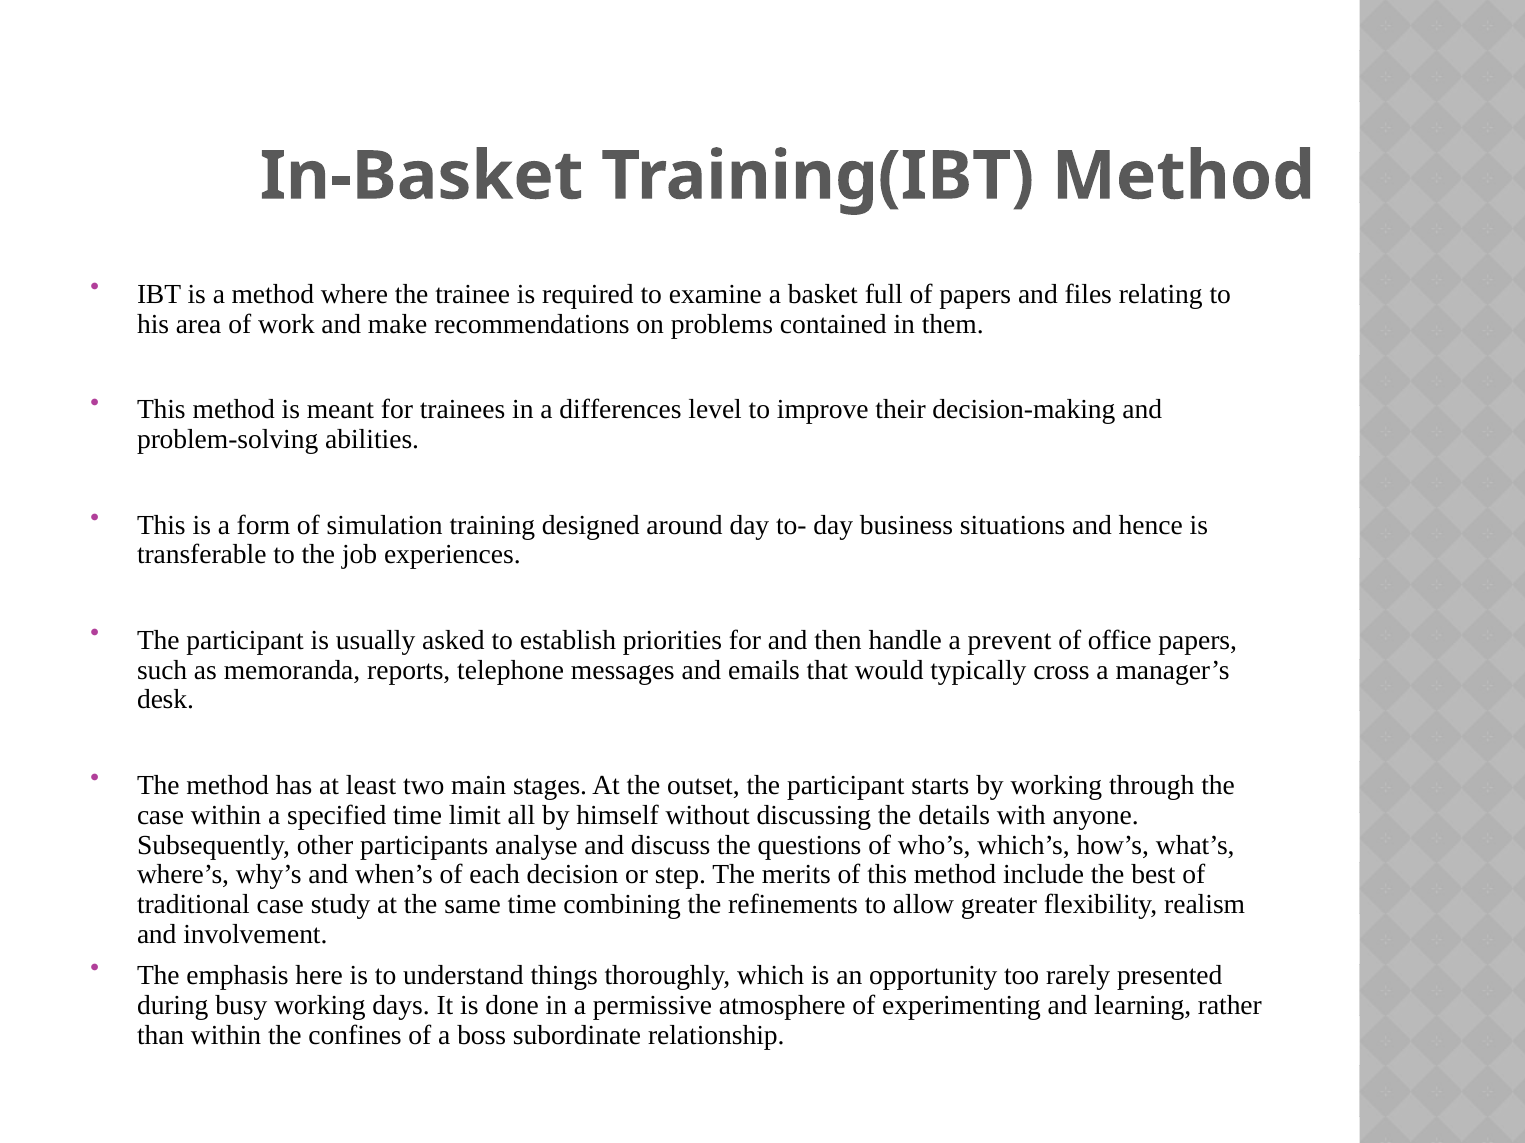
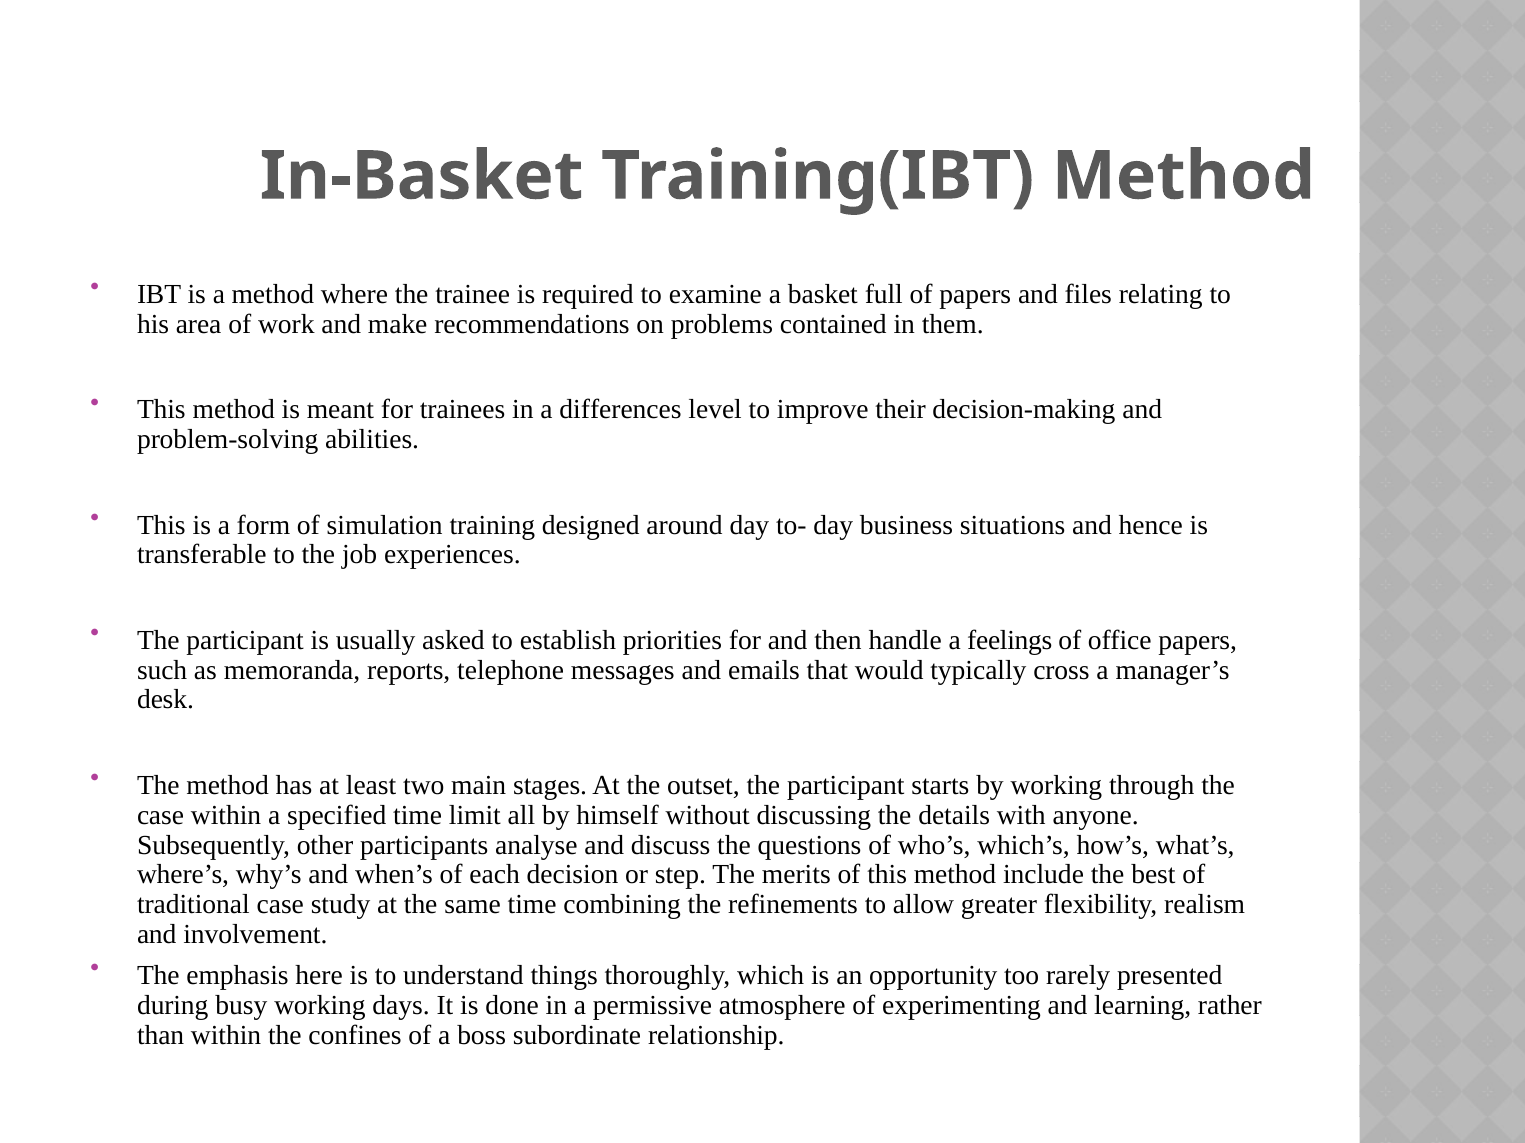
prevent: prevent -> feelings (1010, 641)
